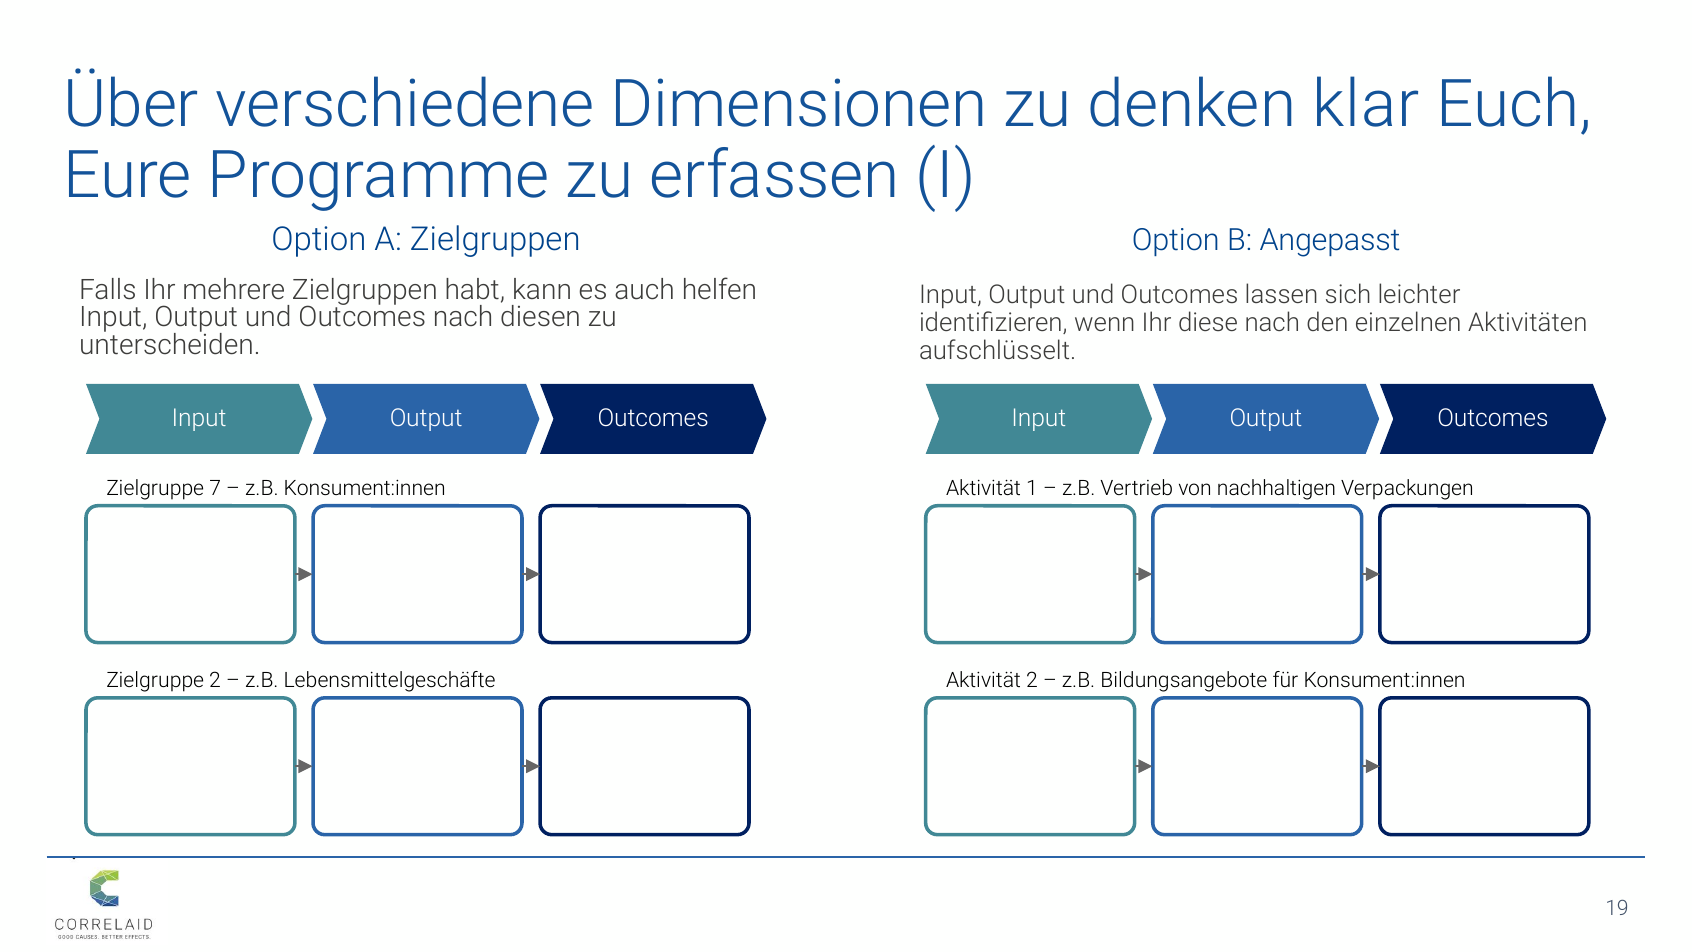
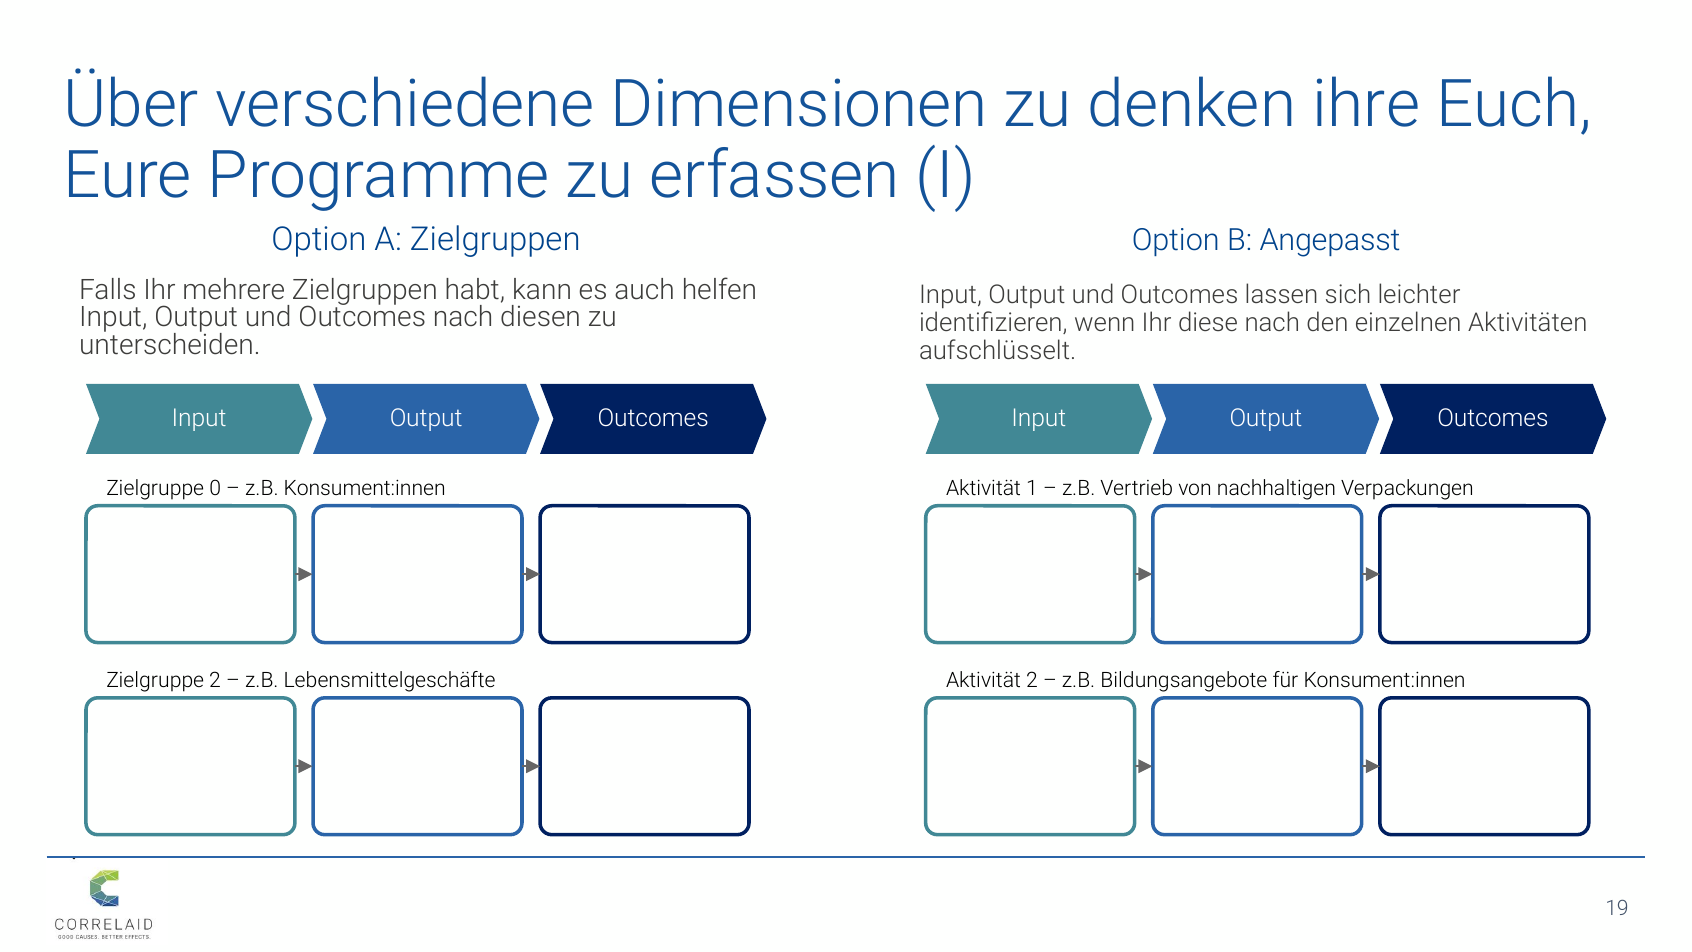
klar: klar -> ihre (1366, 105)
7: 7 -> 0 (215, 488)
